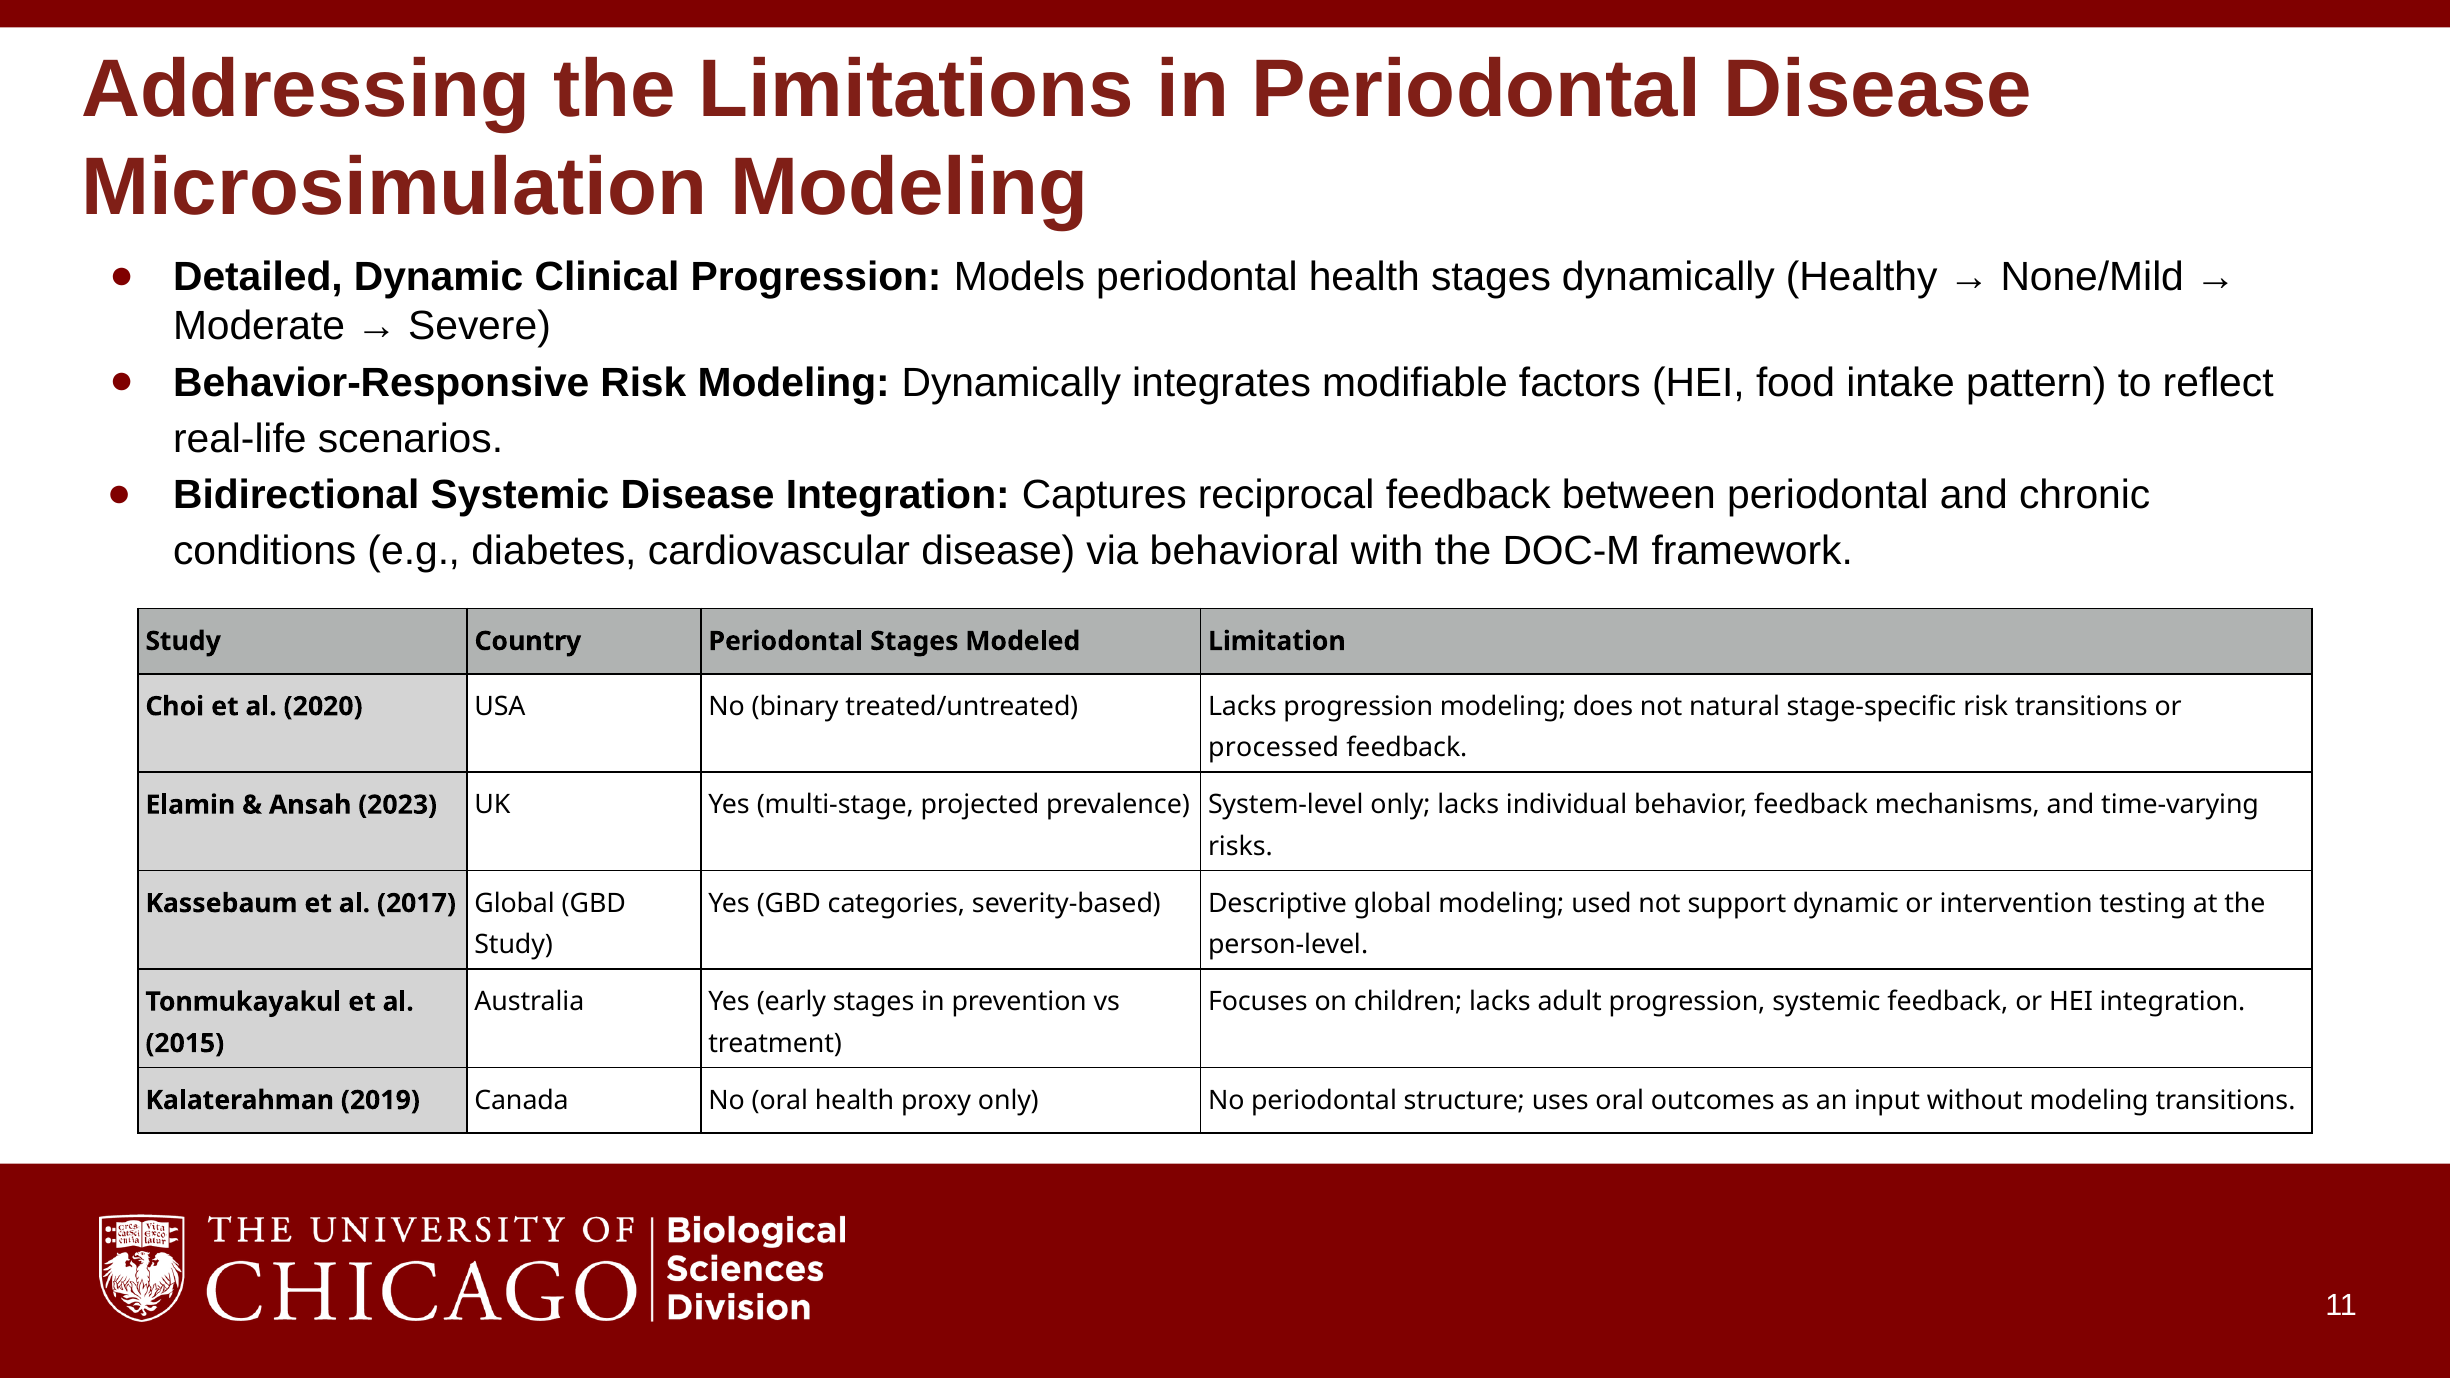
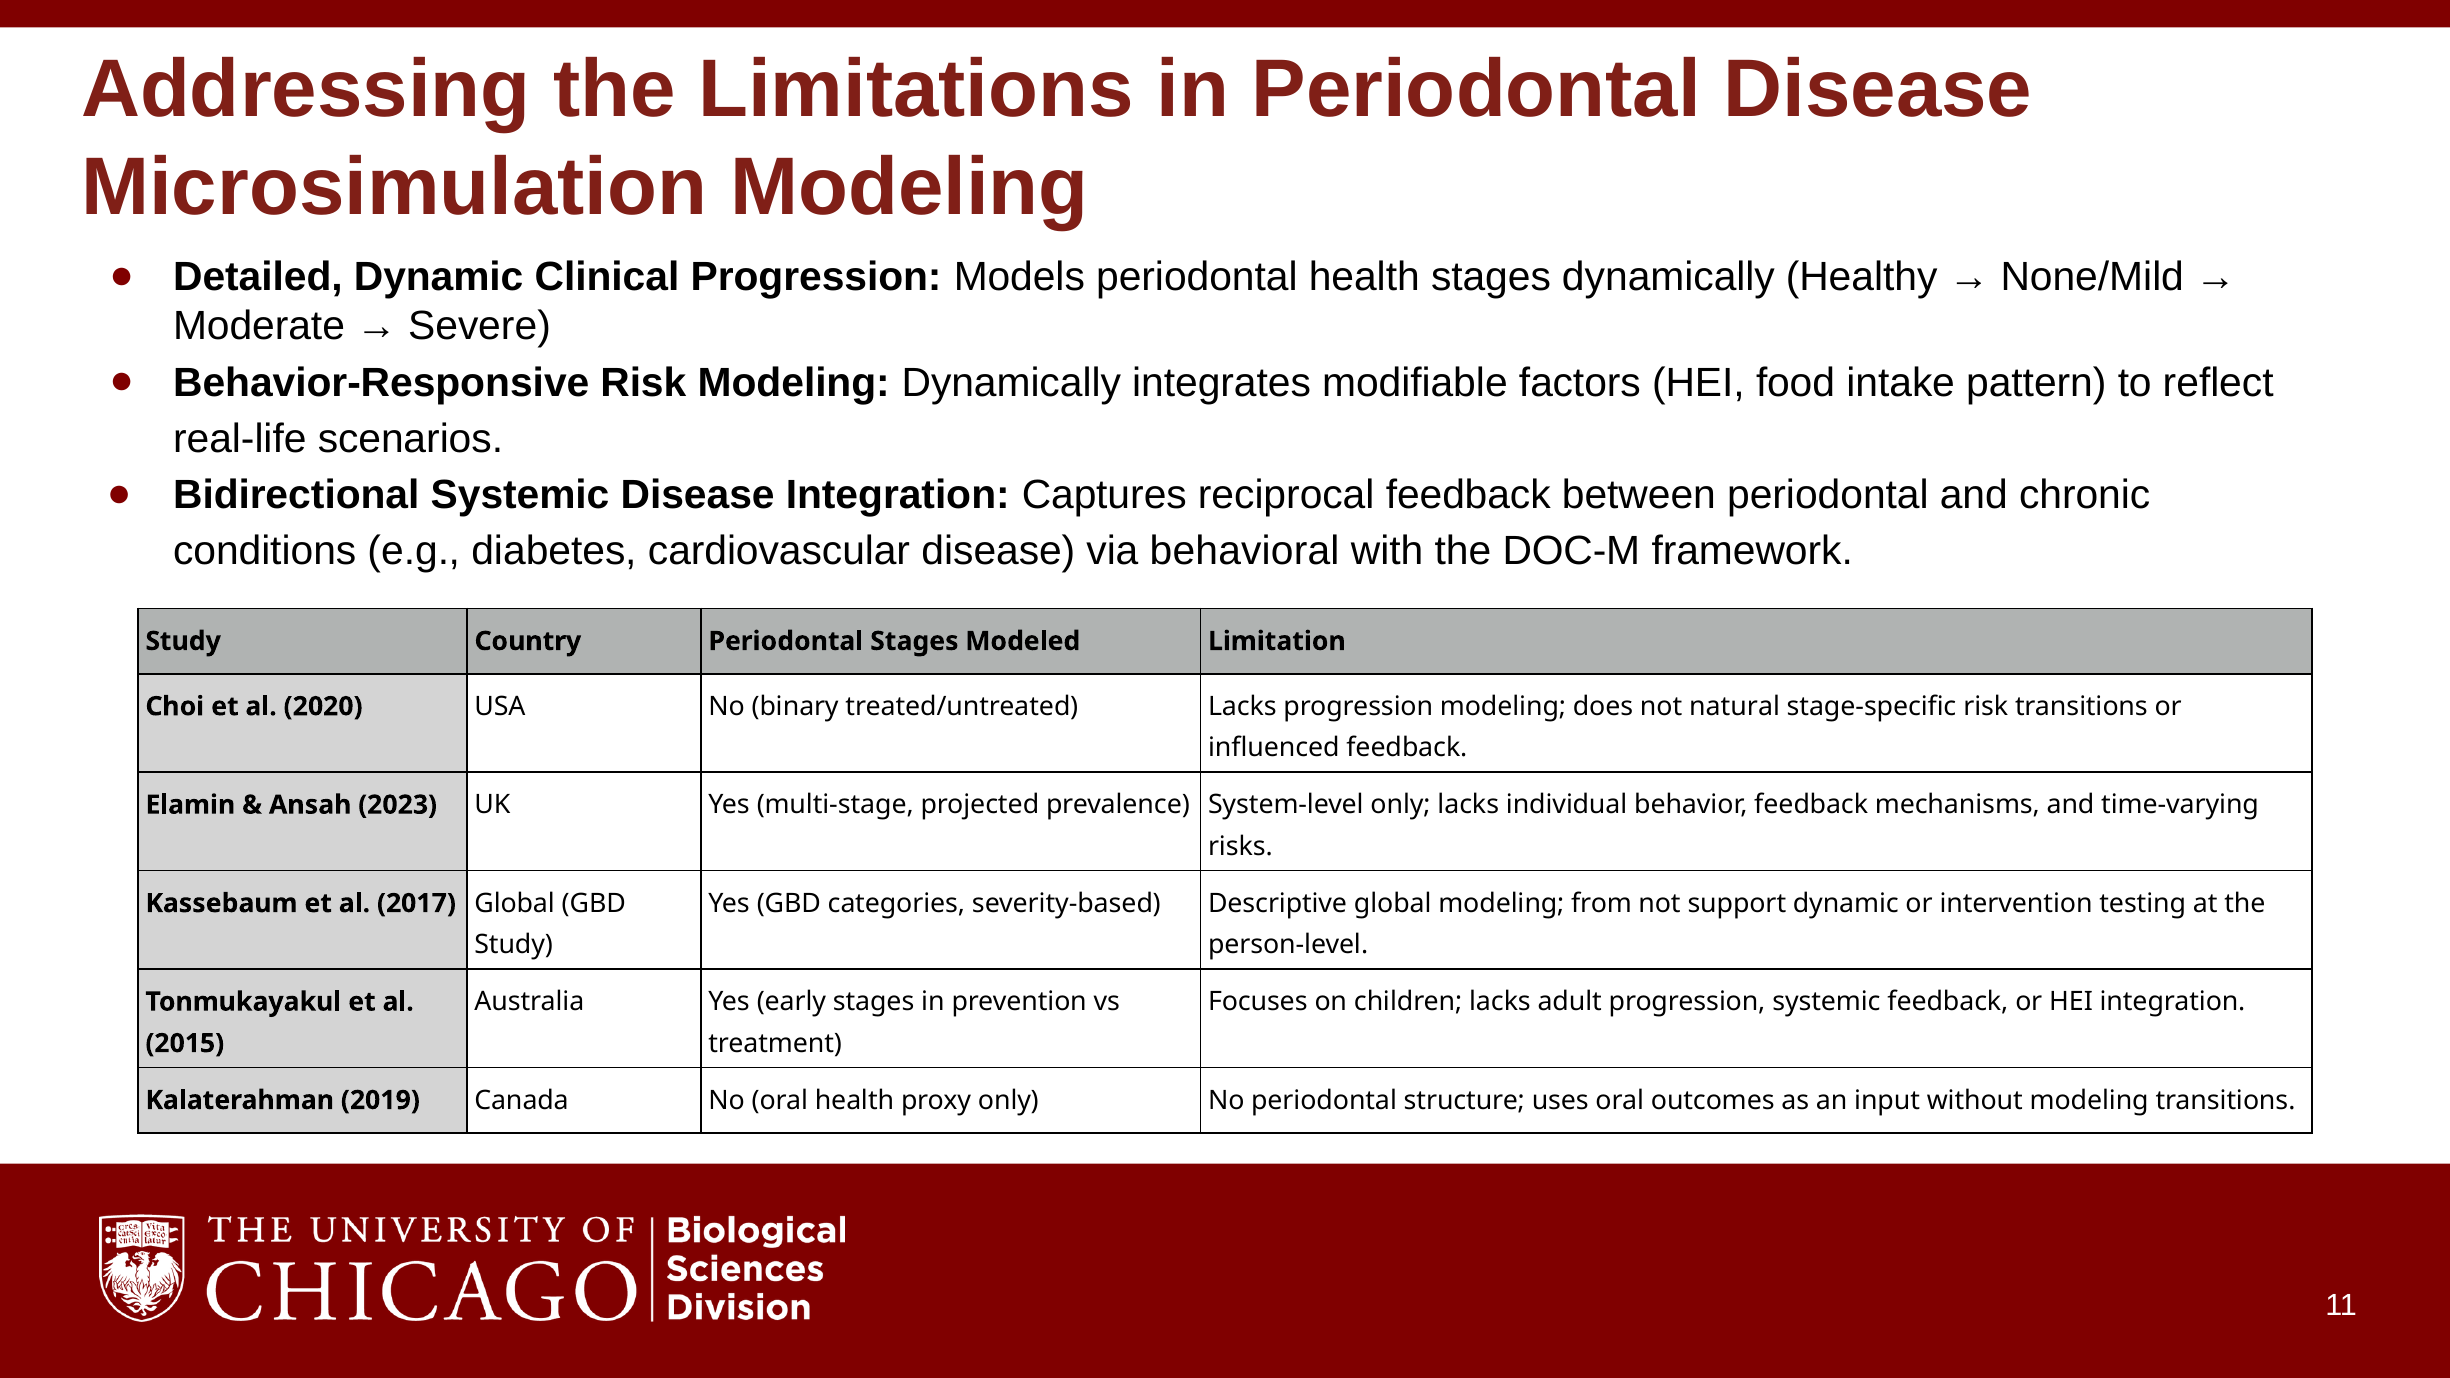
processed: processed -> influenced (1274, 748)
used: used -> from (1602, 903)
